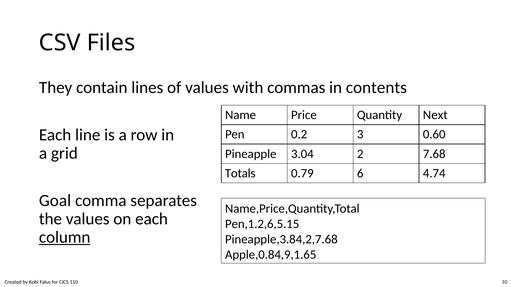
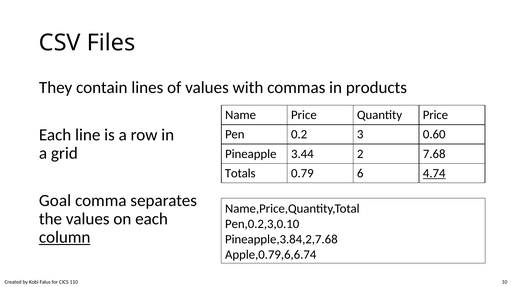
contents: contents -> products (376, 88)
Quantity Next: Next -> Price (435, 115)
3.04: 3.04 -> 3.44 (302, 154)
4.74 underline: none -> present (434, 174)
Pen,1.2,6,5.15: Pen,1.2,6,5.15 -> Pen,0.2,3,0.10 (262, 224)
Apple,0.84,9,1.65: Apple,0.84,9,1.65 -> Apple,0.79,6,6.74 (271, 255)
